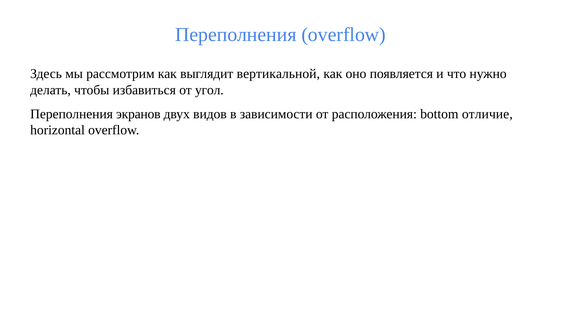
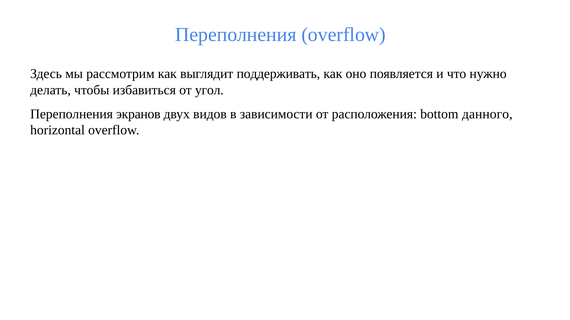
вертикальной: вертикальной -> поддерживать (278, 74)
отличие: отличие -> данного (487, 114)
